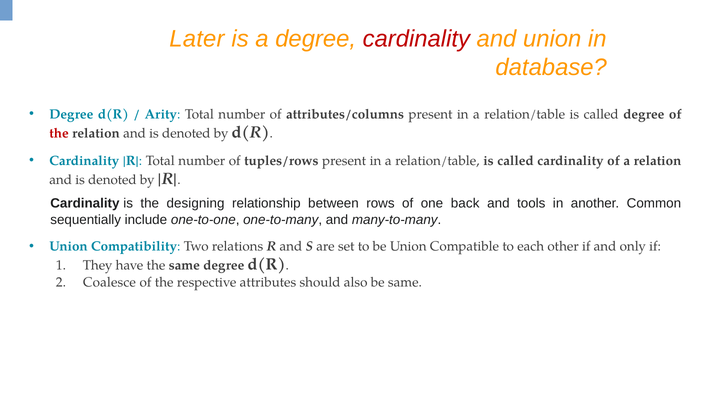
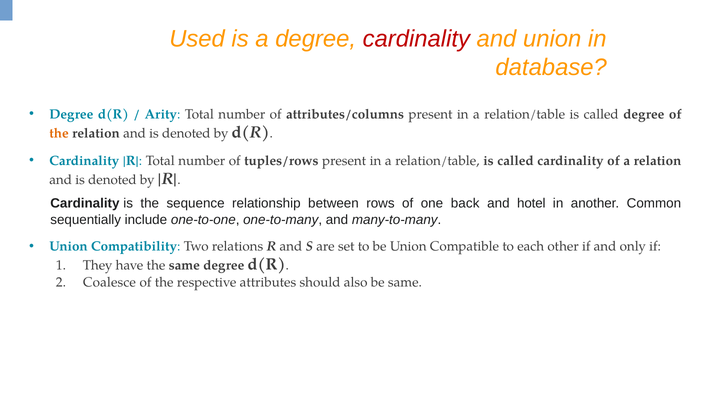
Later: Later -> Used (197, 39)
the colour: red -> orange (59, 133)
designing: designing -> sequence (196, 204)
tools: tools -> hotel (531, 204)
